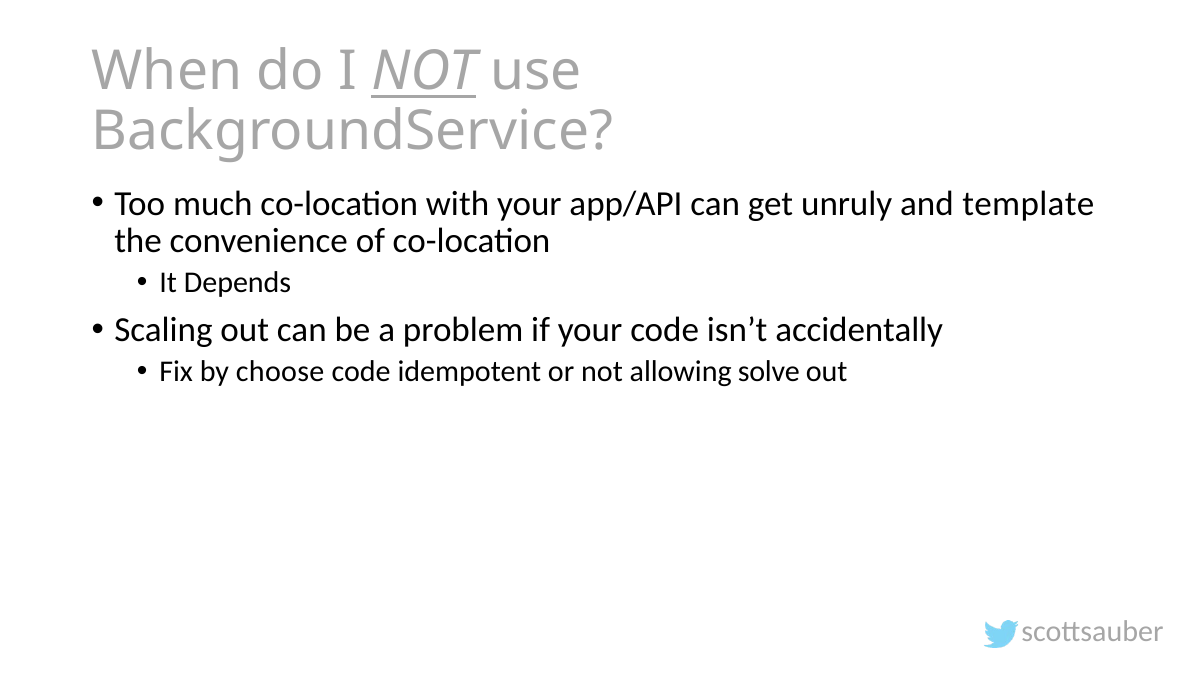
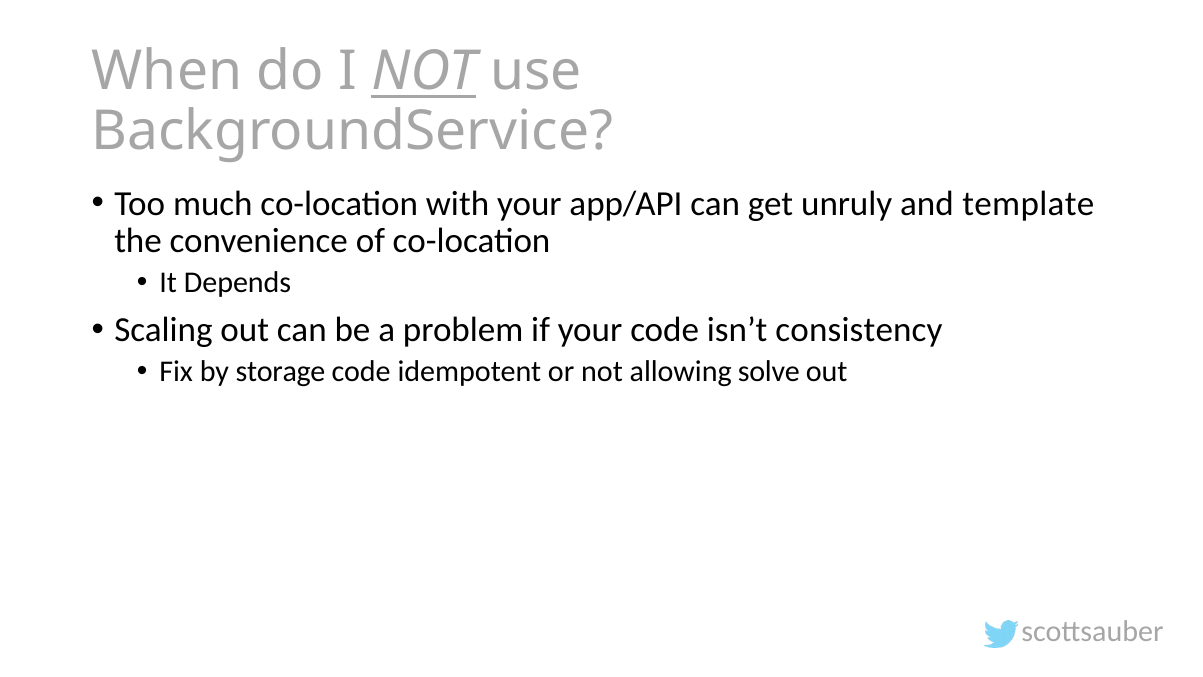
accidentally: accidentally -> consistency (859, 330)
choose: choose -> storage (280, 372)
